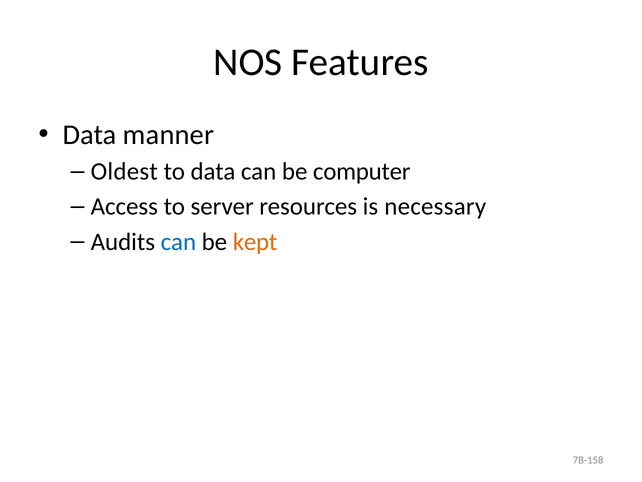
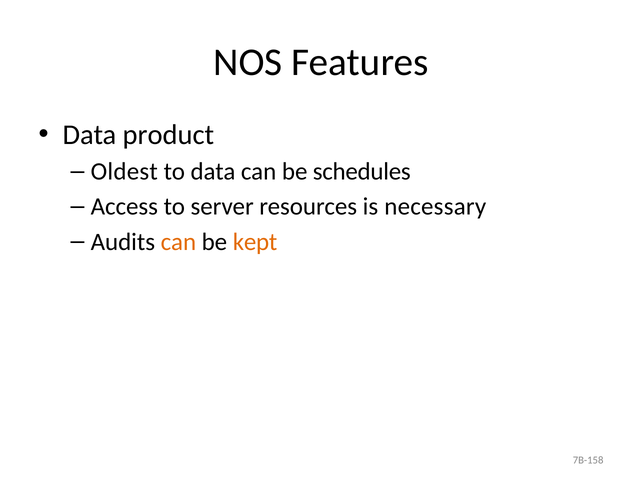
manner: manner -> product (169, 135)
computer: computer -> schedules (362, 172)
can colour: blue -> orange (178, 242)
